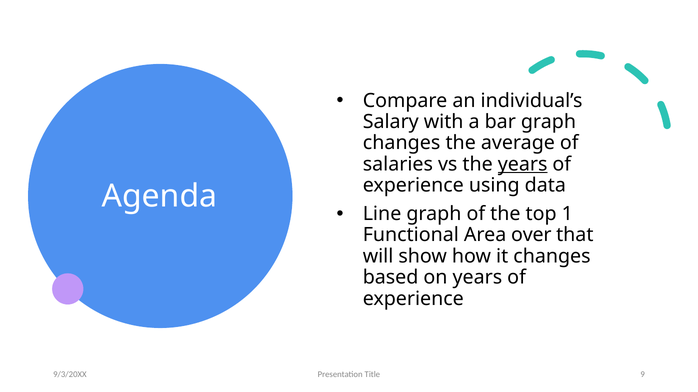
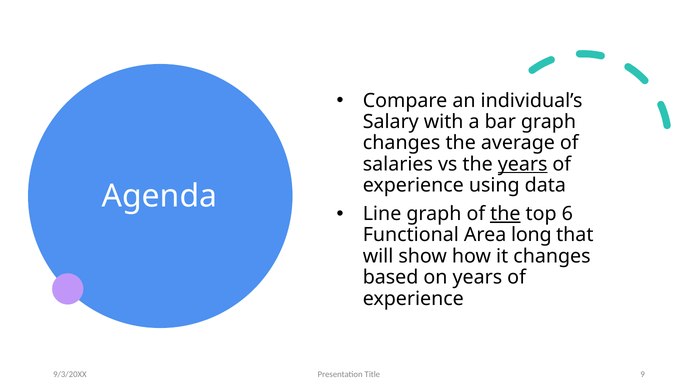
the underline: none -> present (505, 214)
1: 1 -> 6 (567, 214)
over: over -> long (531, 235)
